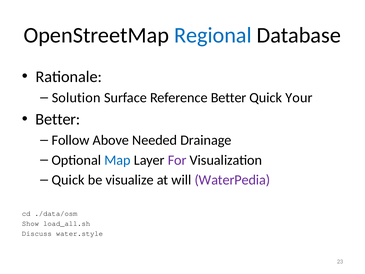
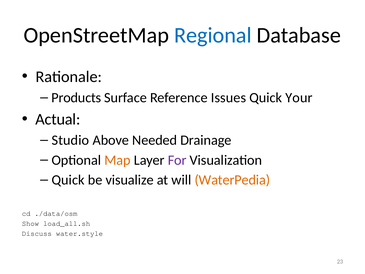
Solution: Solution -> Products (76, 98)
Reference Better: Better -> Issues (229, 98)
Better: Better -> Actual (58, 119)
Follow: Follow -> Studio (70, 140)
Map colour: blue -> orange (118, 160)
WaterPedia colour: purple -> orange (232, 180)
